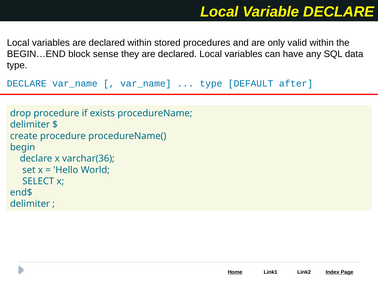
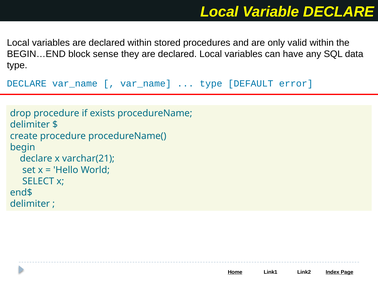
after: after -> error (296, 84)
varchar(36: varchar(36 -> varchar(21 (88, 159)
